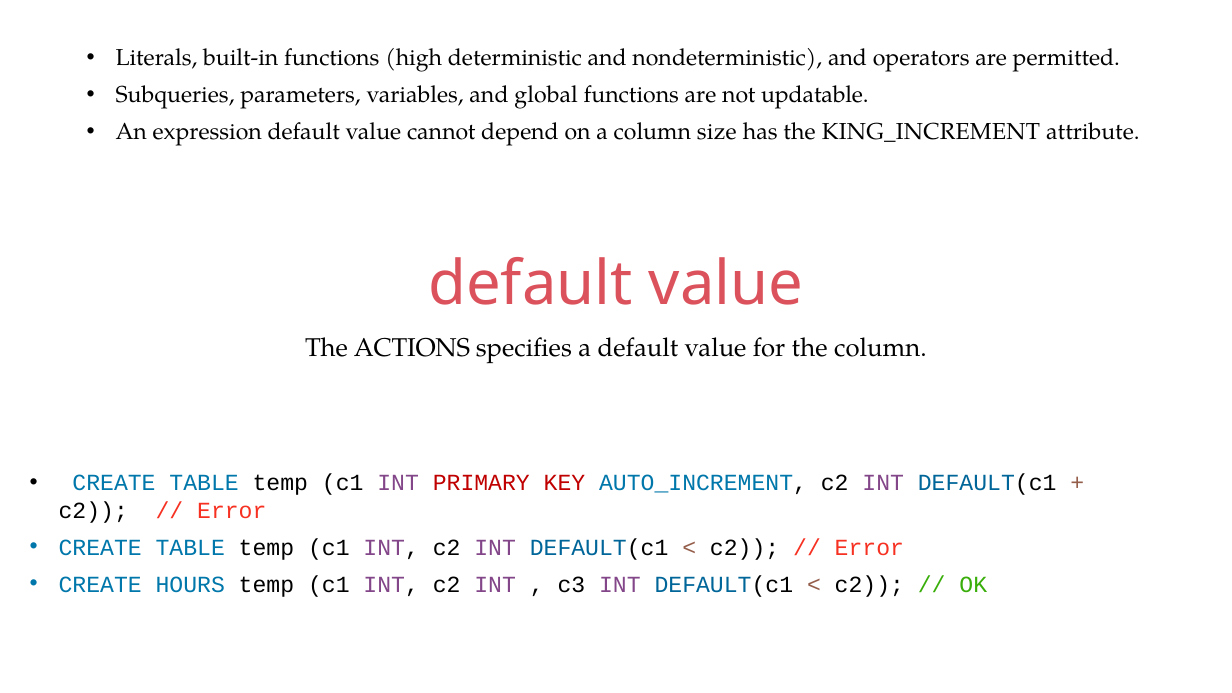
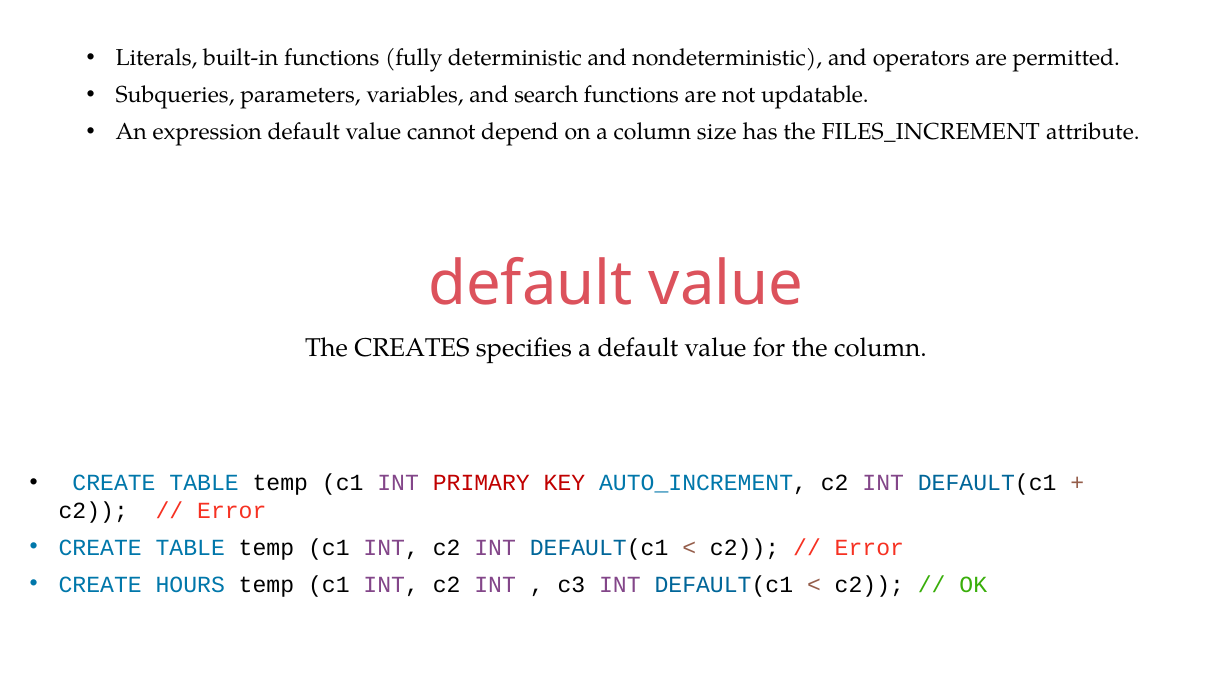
high: high -> fully (414, 58)
global: global -> search (546, 95)
KING_INCREMENT: KING_INCREMENT -> FILES_INCREMENT (931, 132)
ACTIONS: ACTIONS -> CREATES (412, 348)
